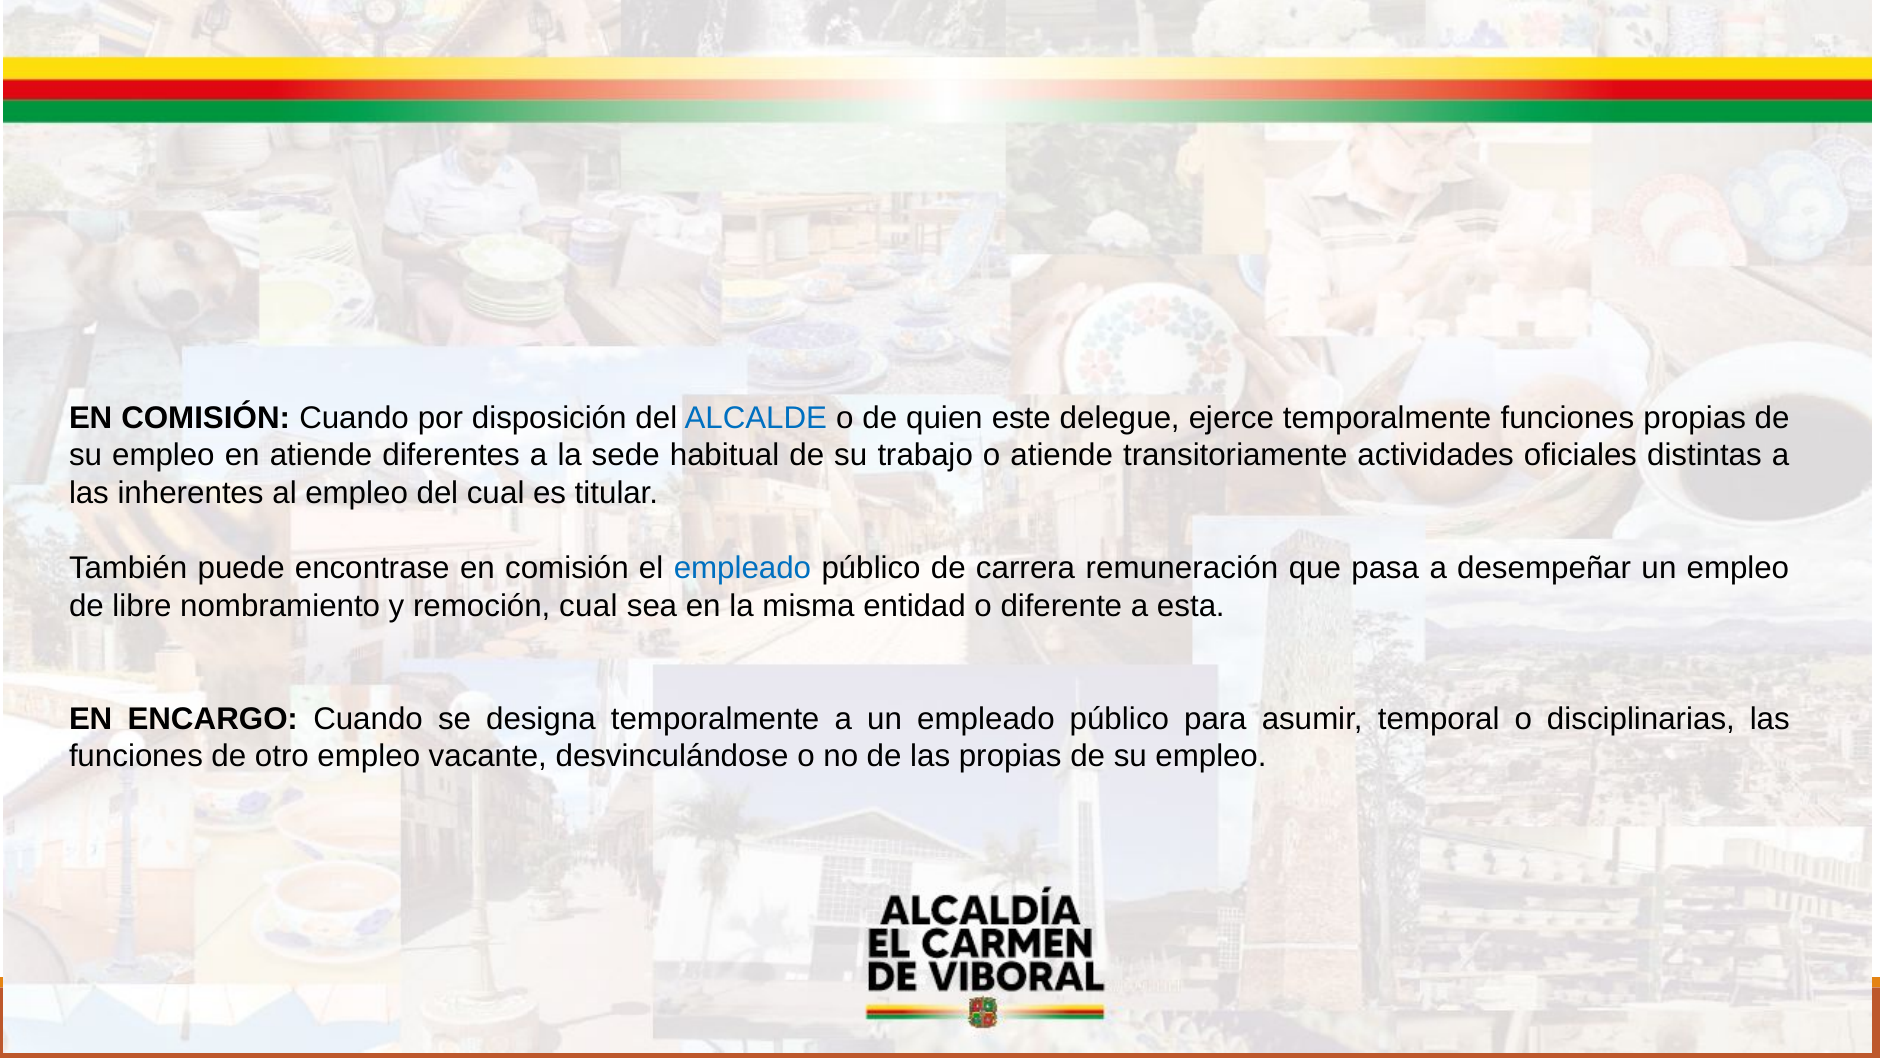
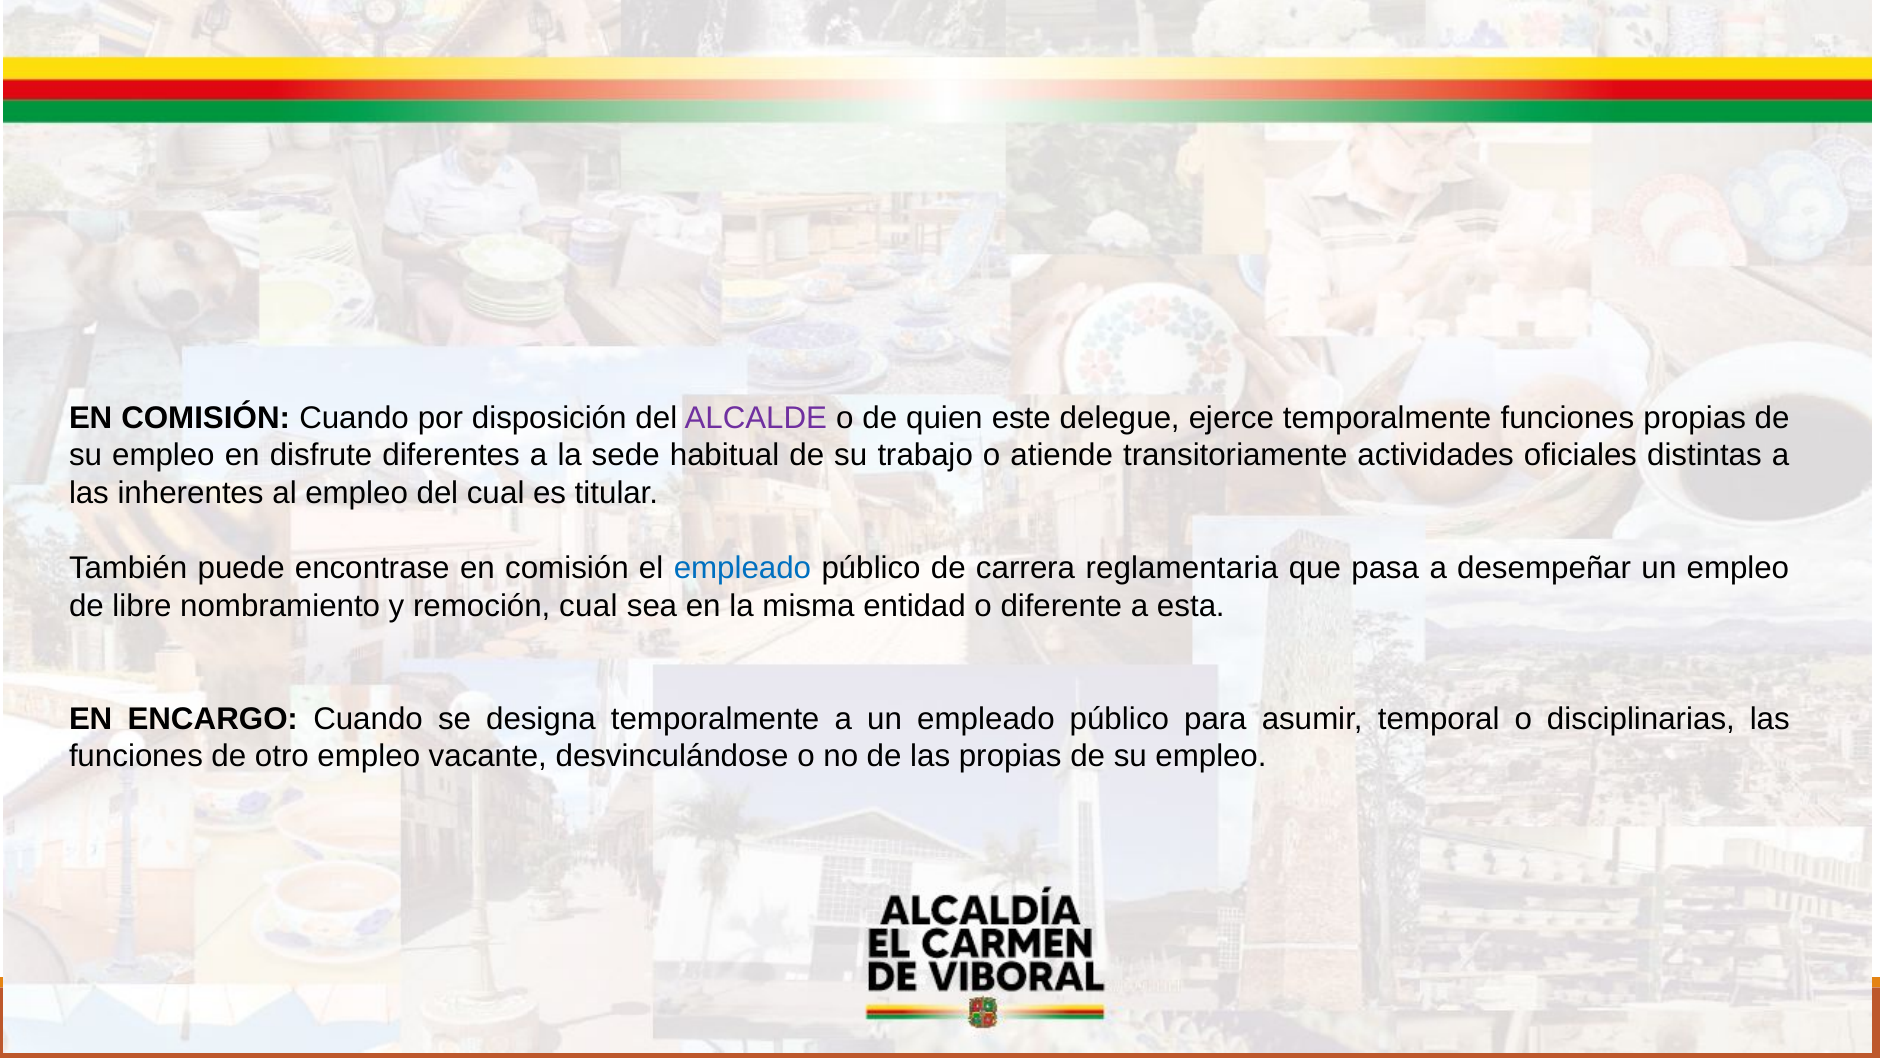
ALCALDE colour: blue -> purple (756, 418)
en atiende: atiende -> disfrute (321, 455)
remuneración: remuneración -> reglamentaria (1182, 568)
